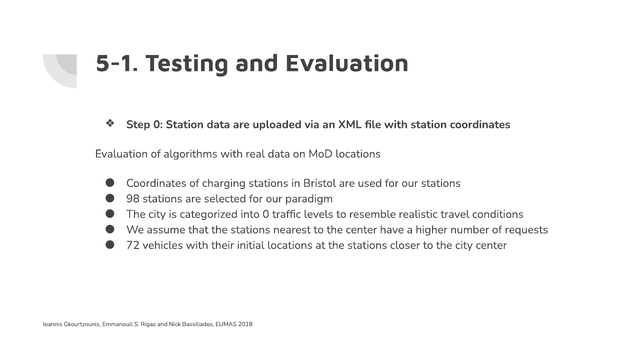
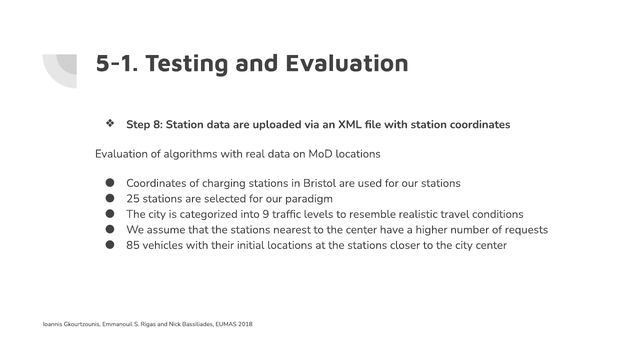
Step 0: 0 -> 8 (158, 125)
98: 98 -> 25 (133, 199)
into 0: 0 -> 9 (266, 214)
72: 72 -> 85 (133, 245)
